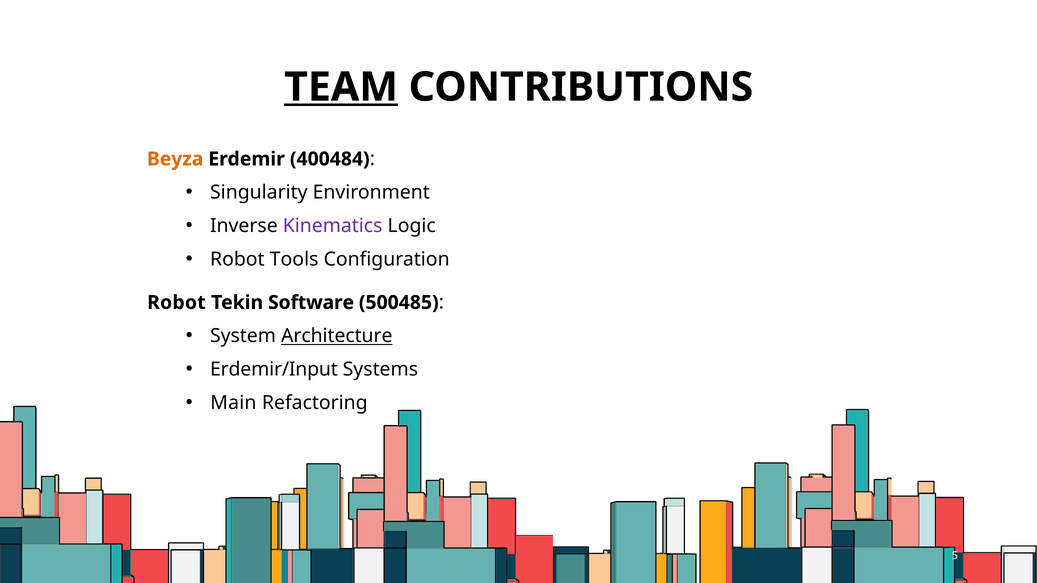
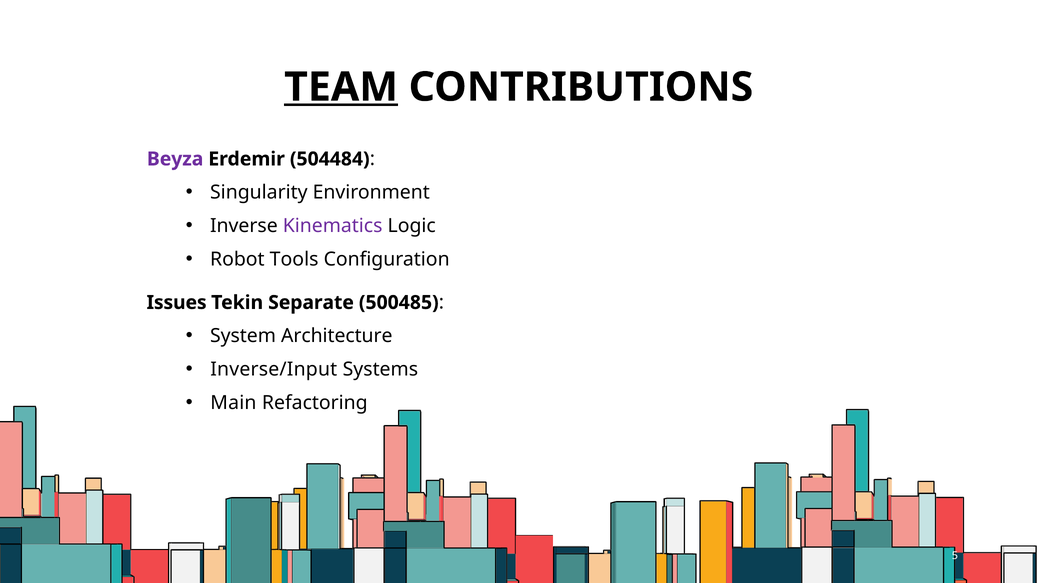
Beyza colour: orange -> purple (175, 159)
400484: 400484 -> 504484 (330, 159)
Robot: Robot -> Issues (177, 303)
Software: Software -> Separate (311, 303)
Architecture underline: present -> none (337, 336)
Erdemir/Input: Erdemir/Input -> Inverse/Input (274, 370)
